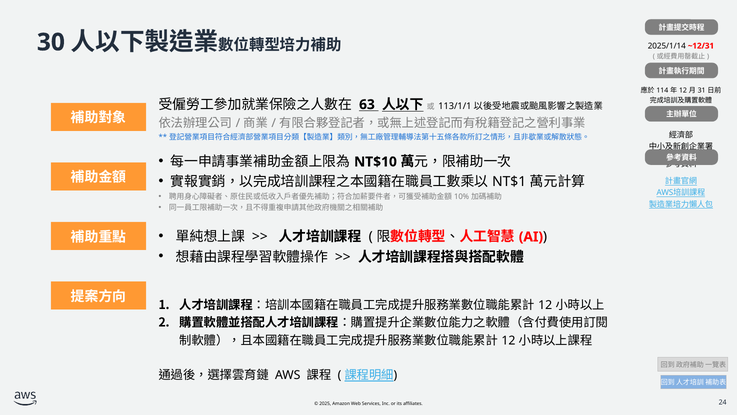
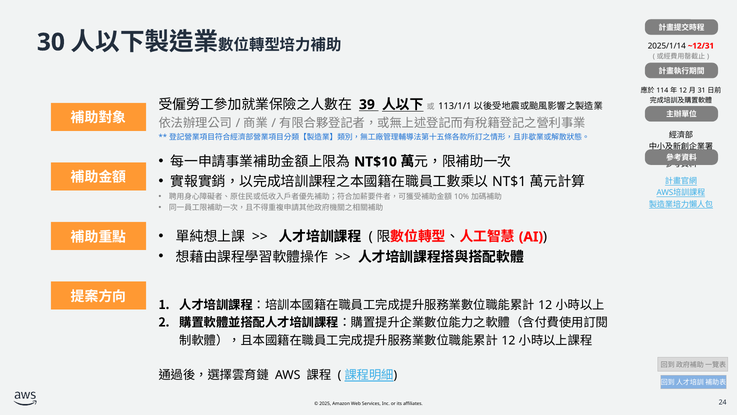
63: 63 -> 39 (367, 104)
